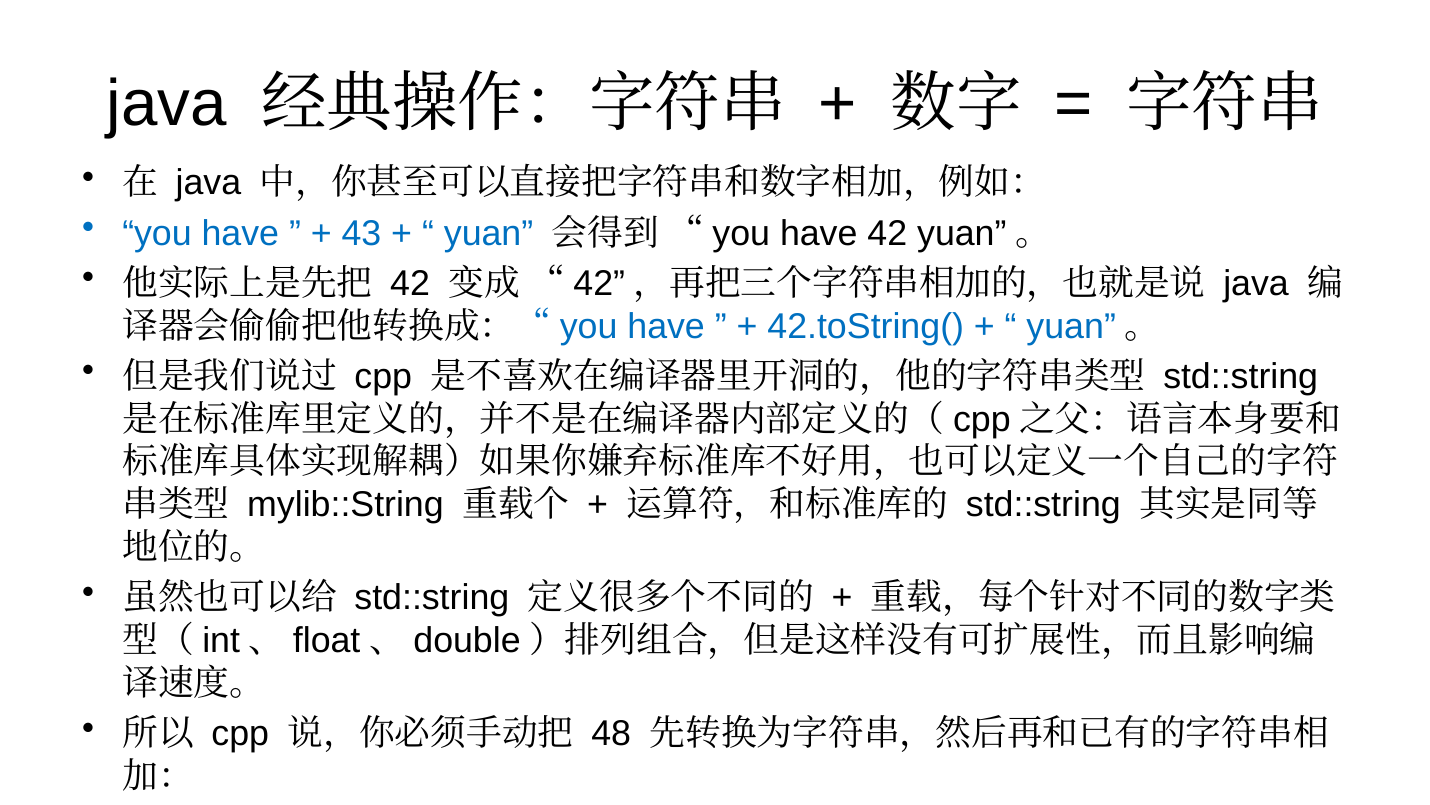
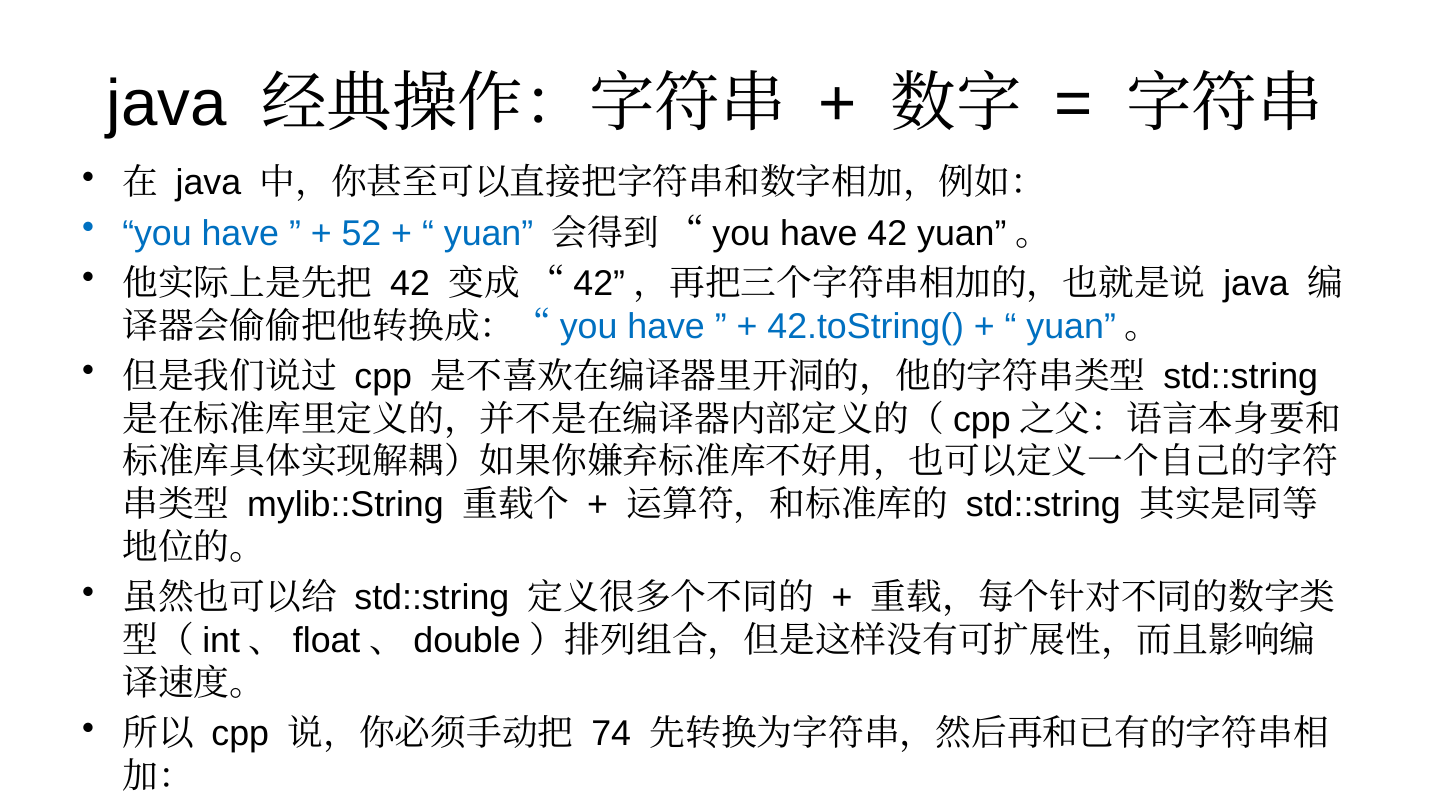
43: 43 -> 52 (361, 233)
48: 48 -> 74 (611, 733)
